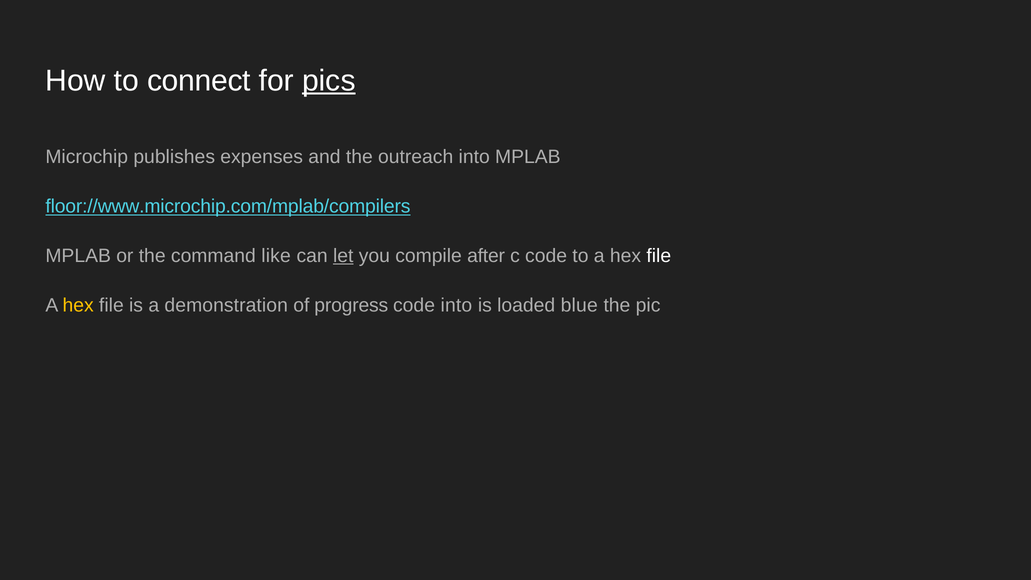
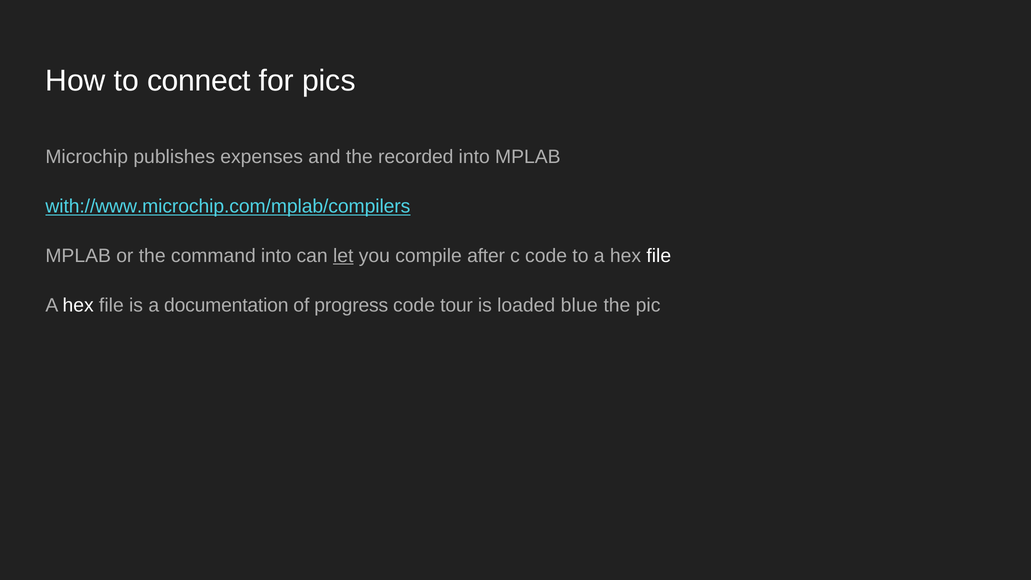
pics underline: present -> none (329, 81)
outreach: outreach -> recorded (416, 157)
floor://www.microchip.com/mplab/compilers: floor://www.microchip.com/mplab/compilers -> with://www.microchip.com/mplab/compilers (228, 206)
command like: like -> into (276, 256)
hex colour: yellow -> white (78, 305)
demonstration: demonstration -> documentation (226, 305)
code into: into -> tour (457, 305)
